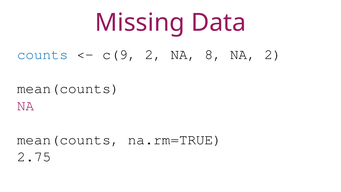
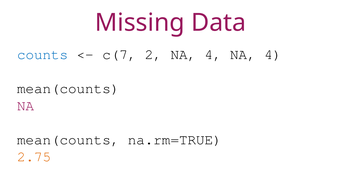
c(9: c(9 -> c(7 (119, 54)
2 NA 8: 8 -> 4 (213, 54)
2: 2 -> 4 (273, 54)
2.75 colour: black -> orange (34, 157)
